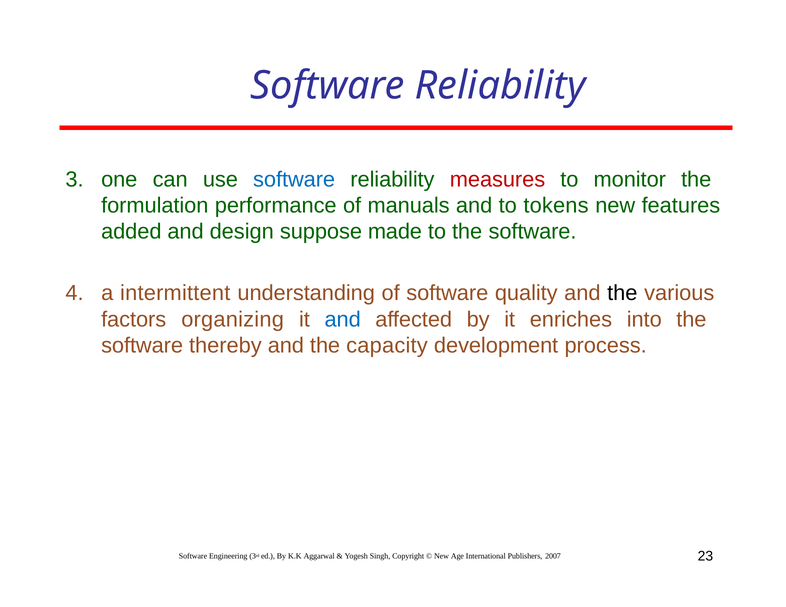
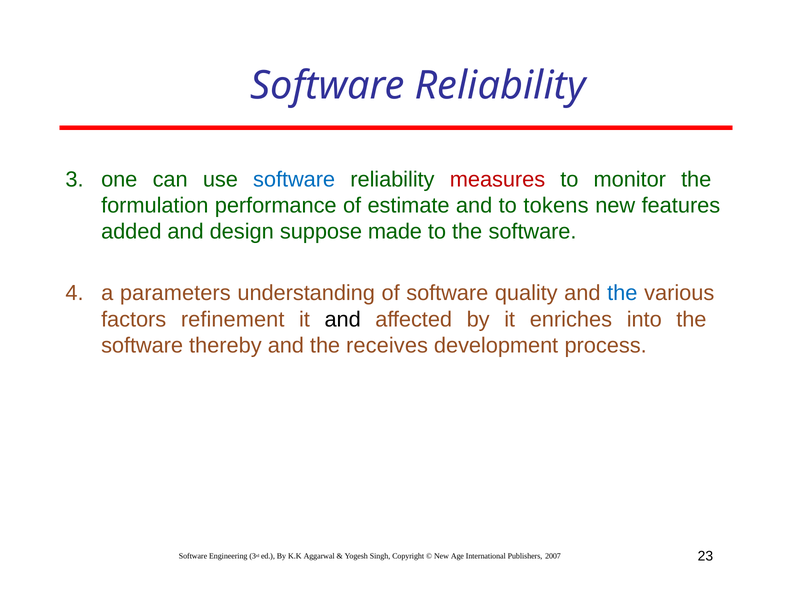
manuals: manuals -> estimate (409, 206)
intermittent: intermittent -> parameters (175, 293)
the colour: black -> blue (622, 293)
organizing: organizing -> refinement (233, 320)
and colour: blue -> black (343, 320)
capacity: capacity -> receives (387, 346)
